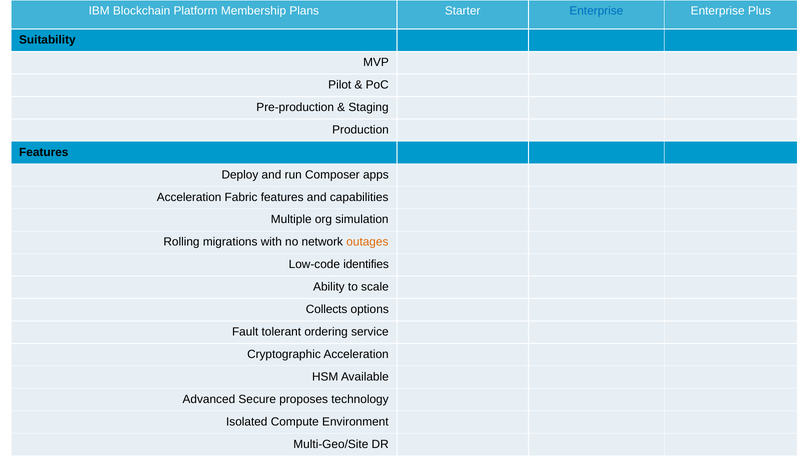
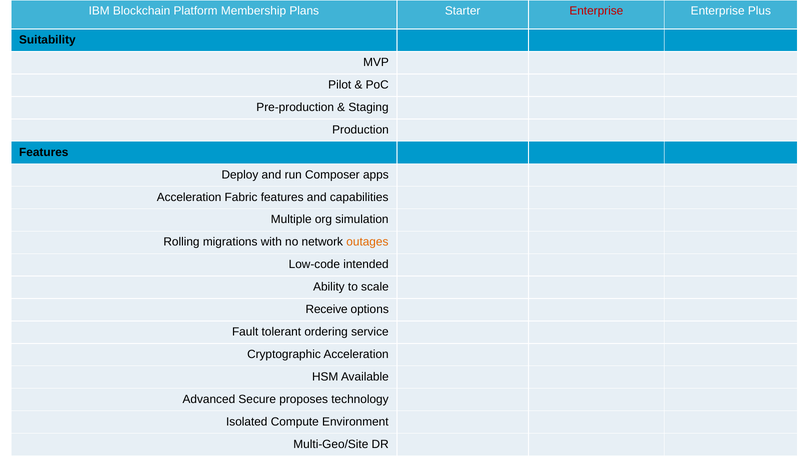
Enterprise colour: blue -> red (596, 11)
identifies: identifies -> intended (366, 265)
Collects: Collects -> Receive (327, 310)
